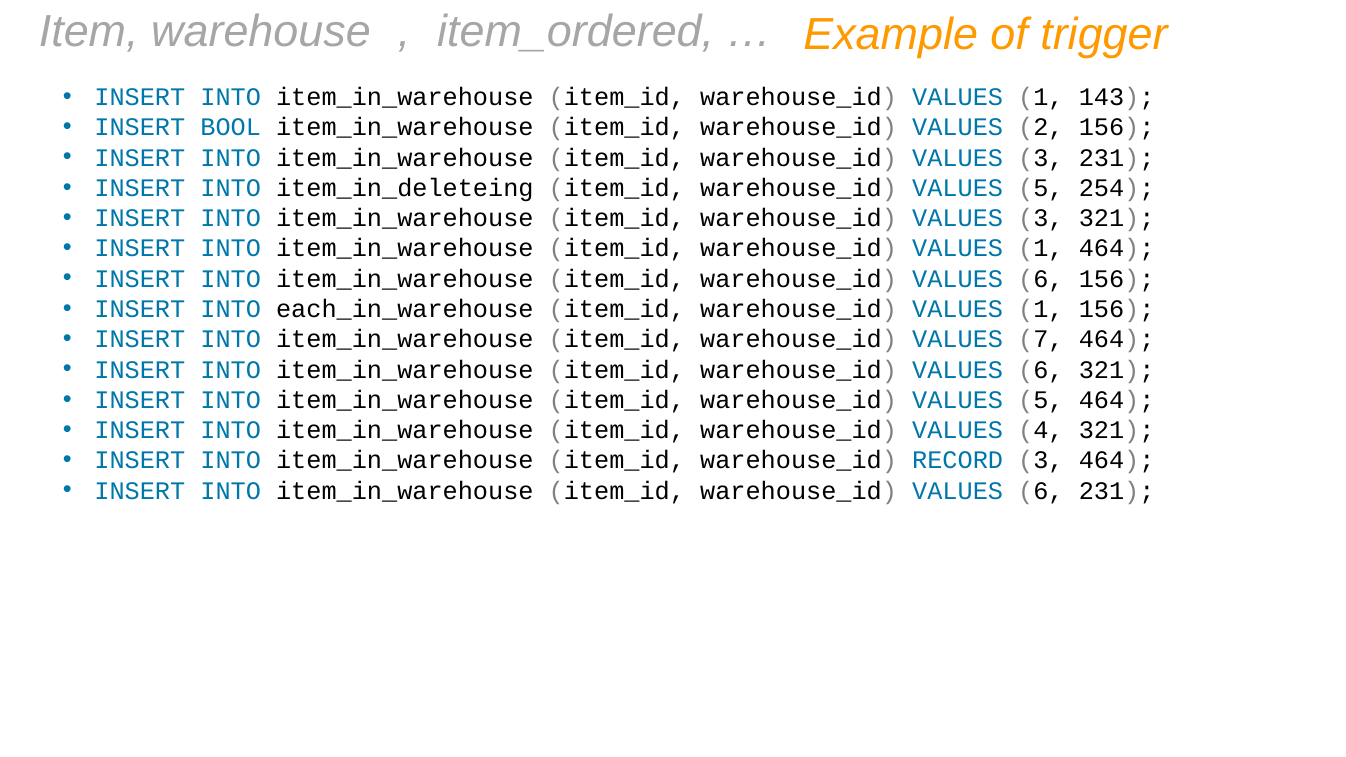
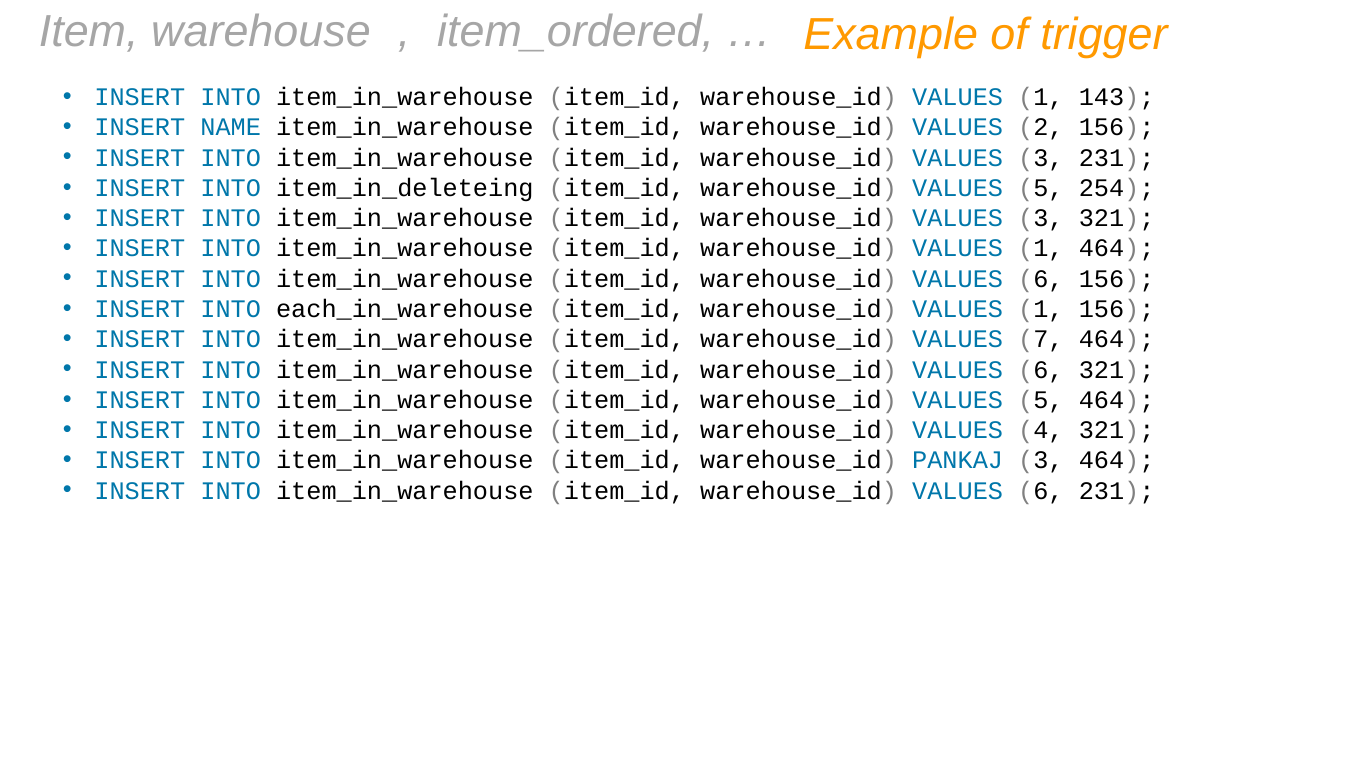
BOOL: BOOL -> NAME (231, 128)
RECORD: RECORD -> PANKAJ (958, 461)
